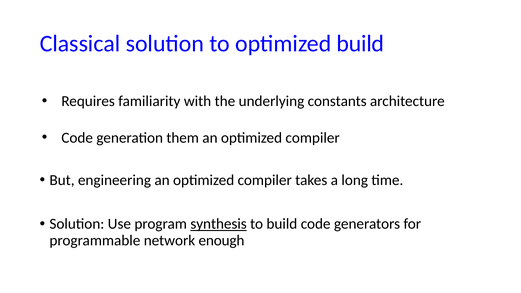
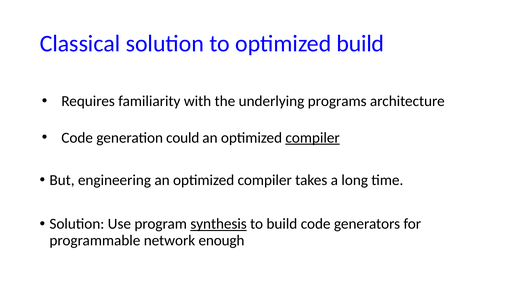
constants: constants -> programs (337, 101)
them: them -> could (183, 138)
compiler underline: none -> present (313, 138)
